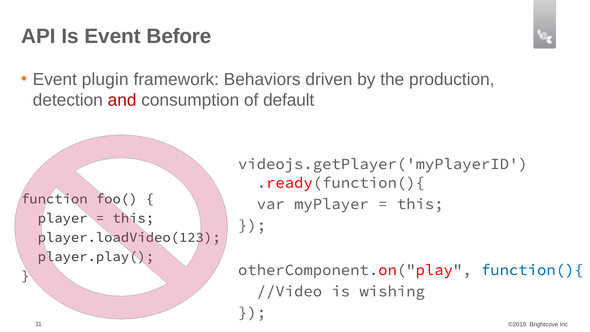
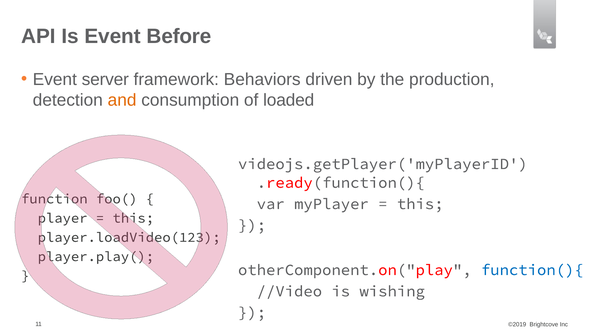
plugin: plugin -> server (105, 79)
and colour: red -> orange (122, 100)
default: default -> loaded (289, 100)
